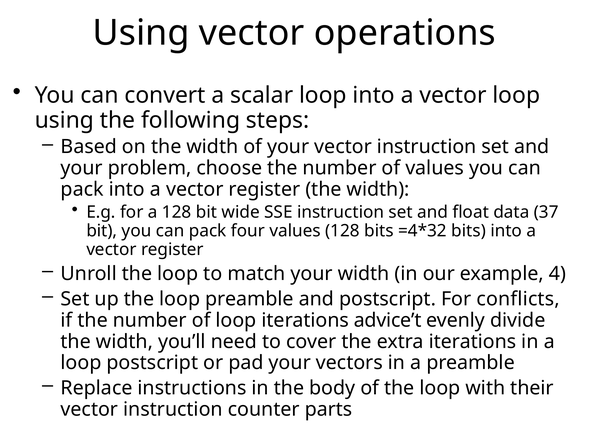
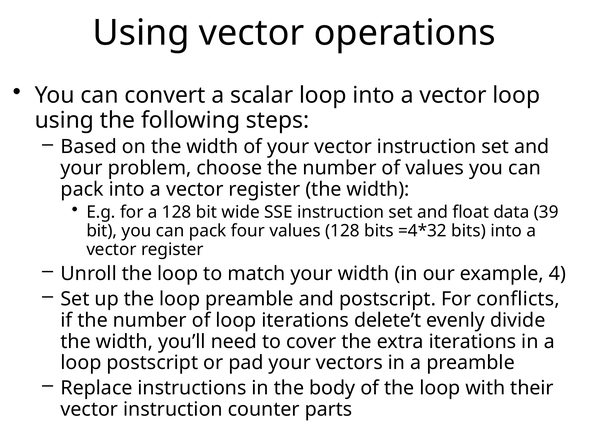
37: 37 -> 39 (546, 212)
advice’t: advice’t -> delete’t (388, 320)
